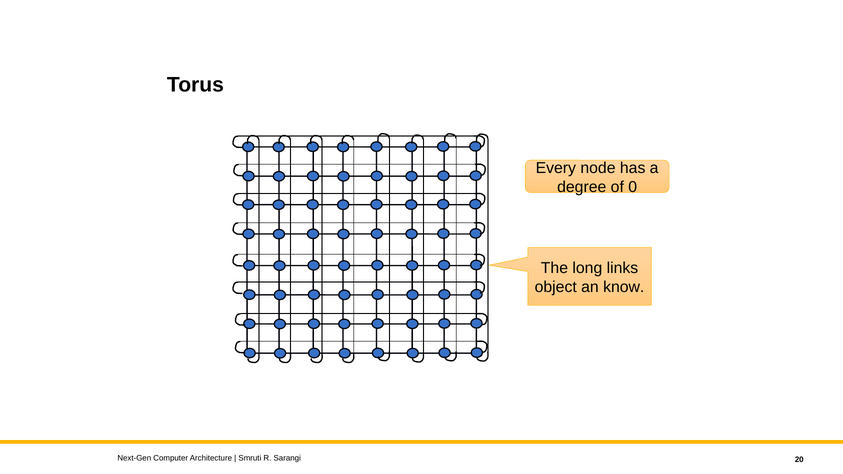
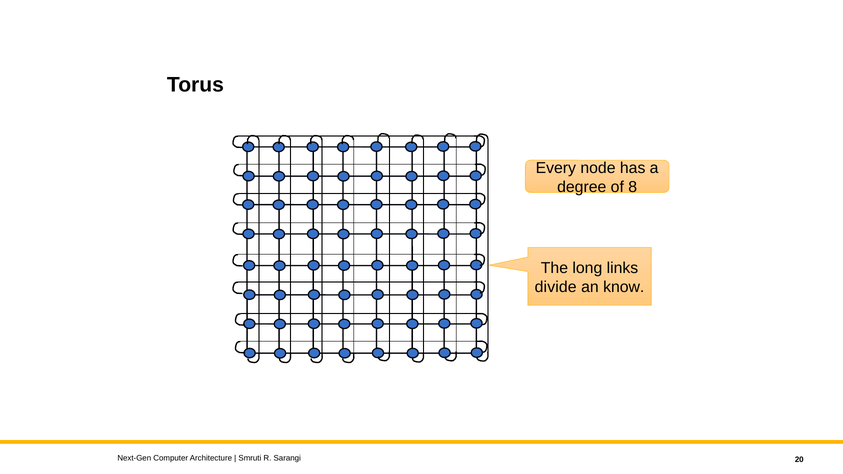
0: 0 -> 8 (633, 187)
object: object -> divide (556, 287)
